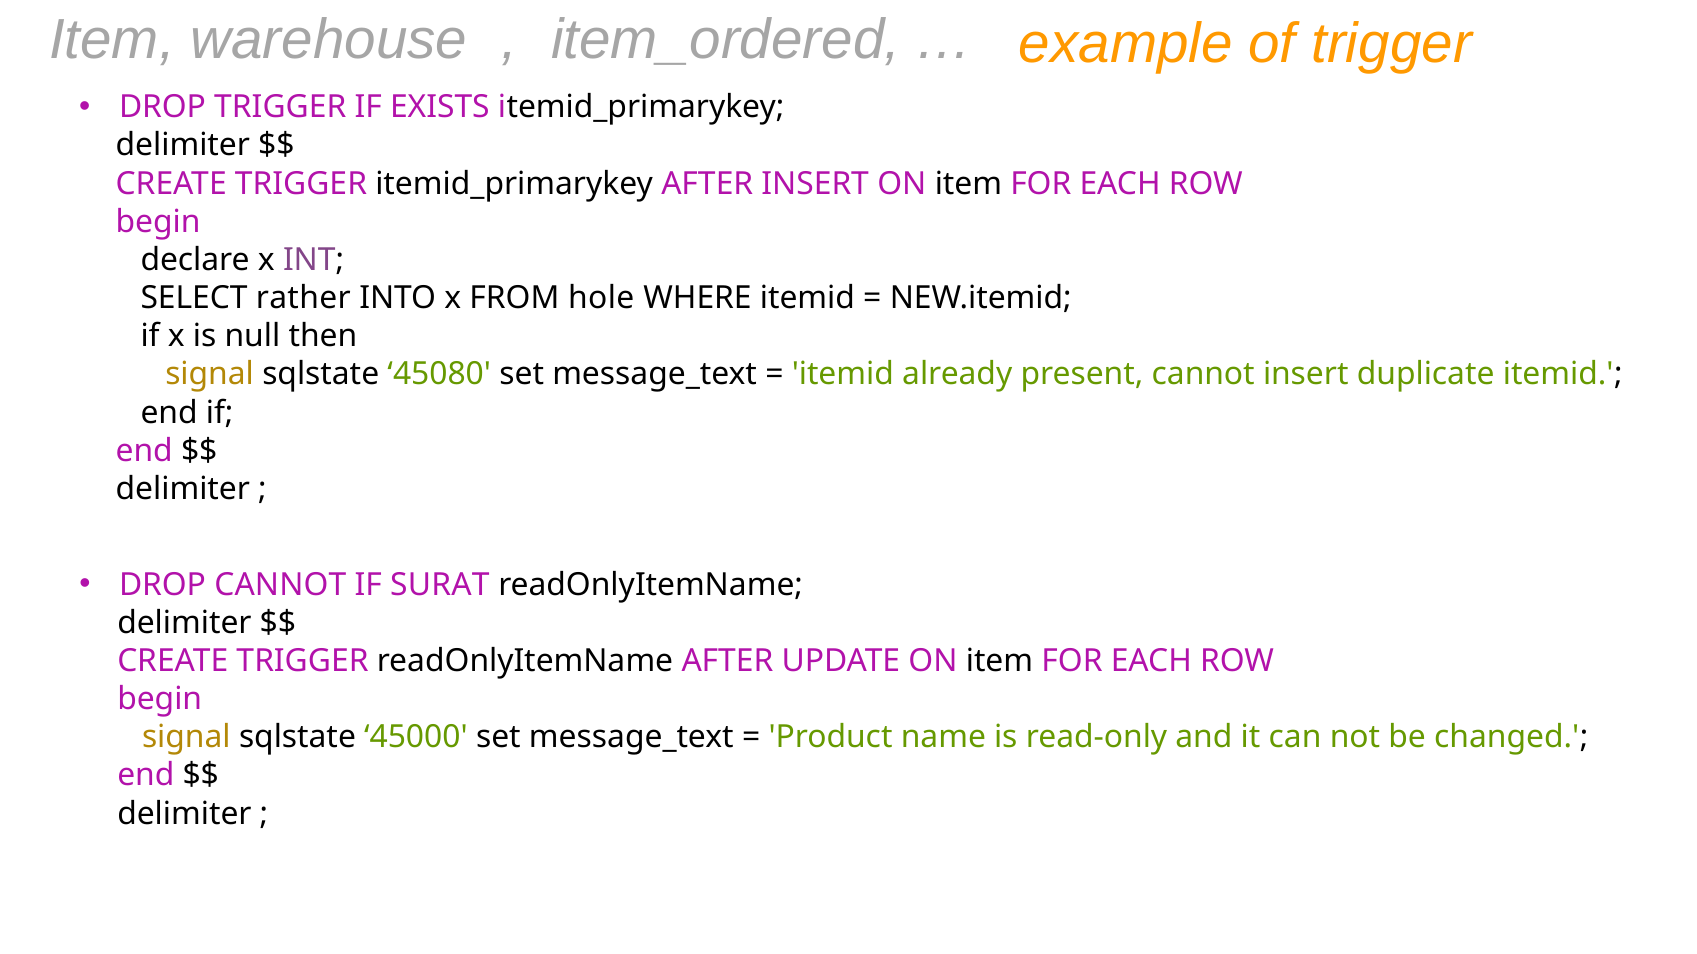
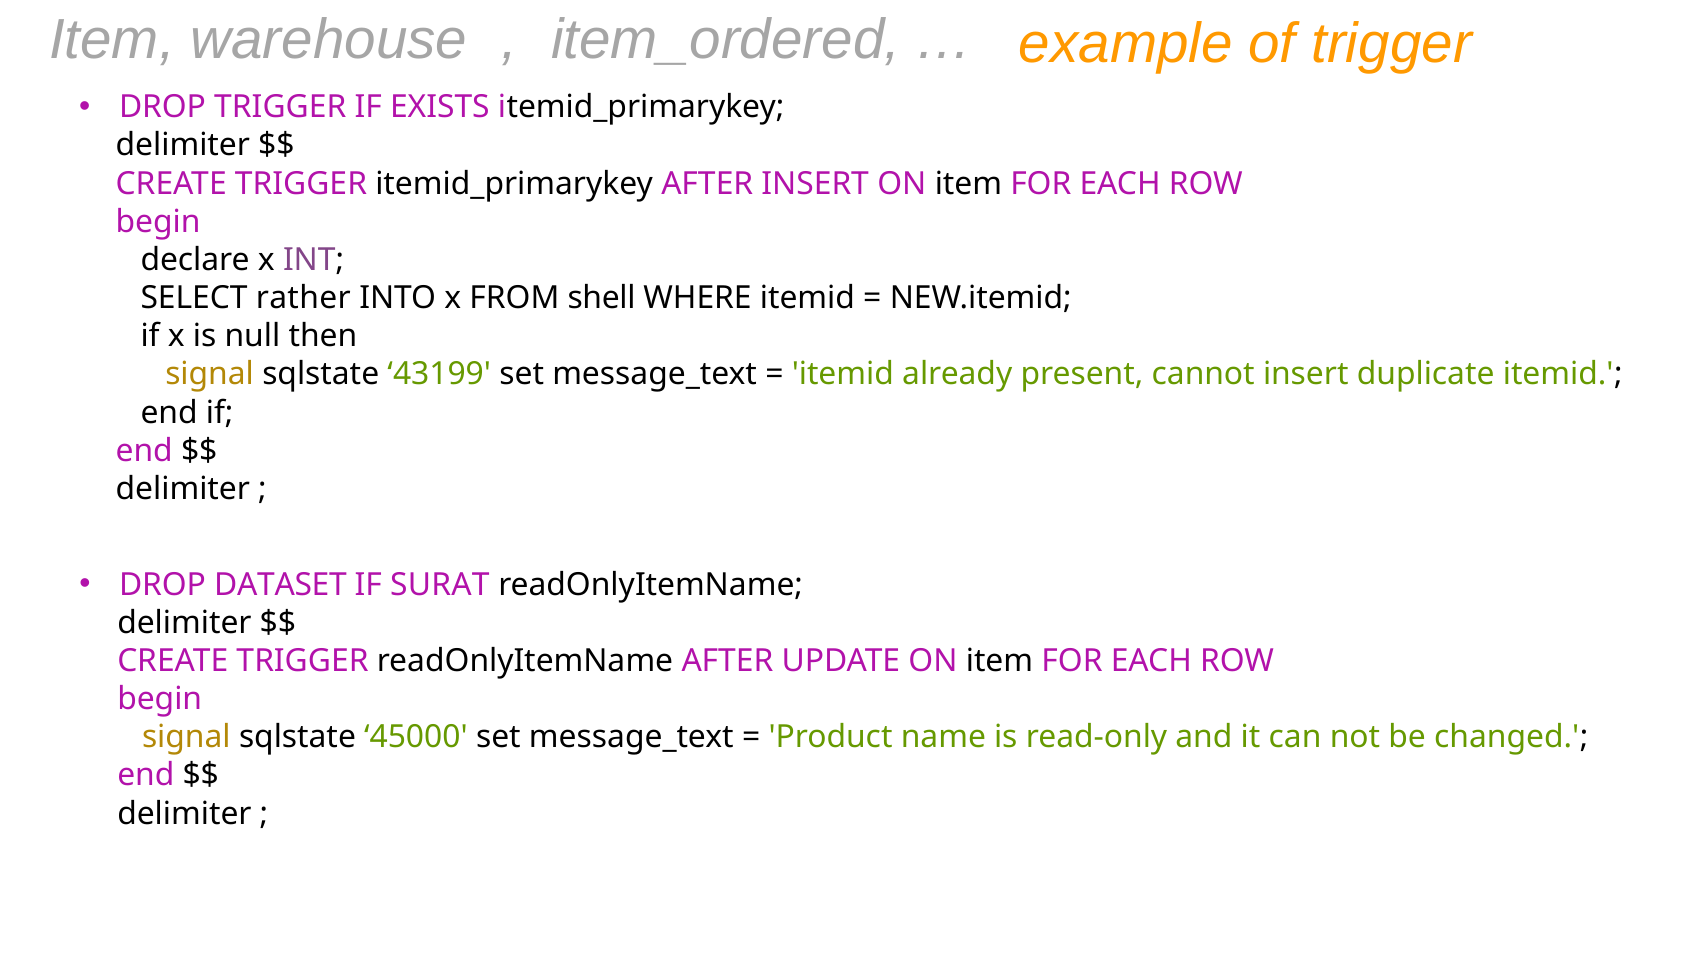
hole: hole -> shell (602, 298)
45080: 45080 -> 43199 (439, 375)
DROP CANNOT: CANNOT -> DATASET (280, 585)
